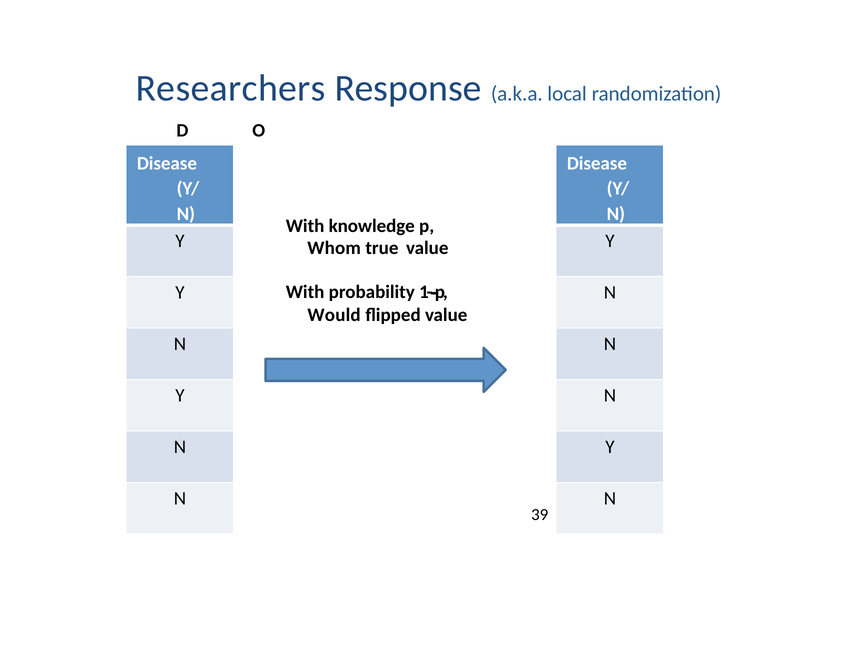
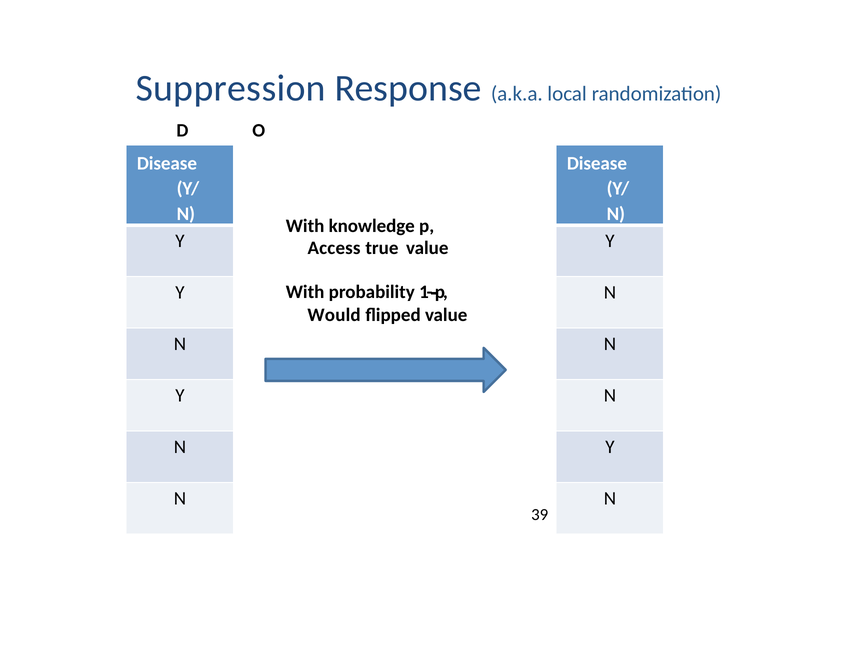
Researchers: Researchers -> Suppression (231, 88)
Whom: Whom -> Access (334, 248)
